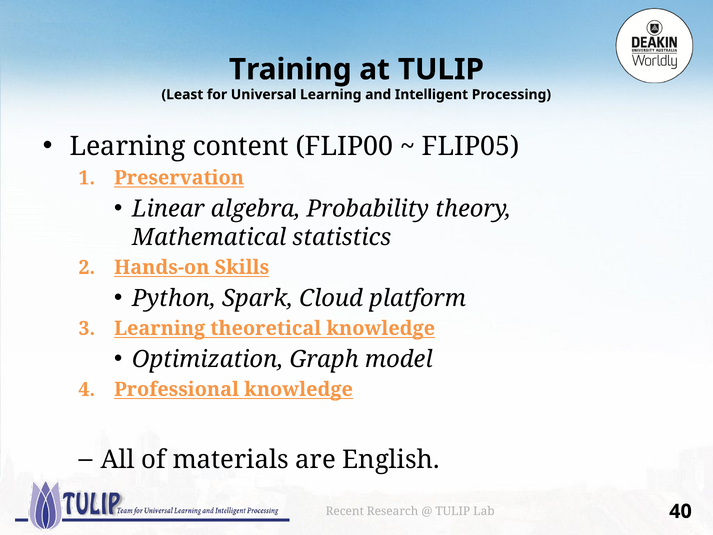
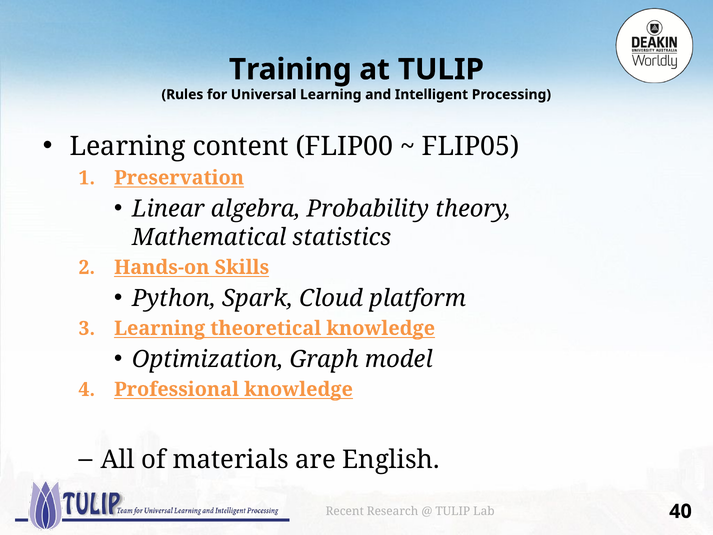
Least: Least -> Rules (182, 95)
